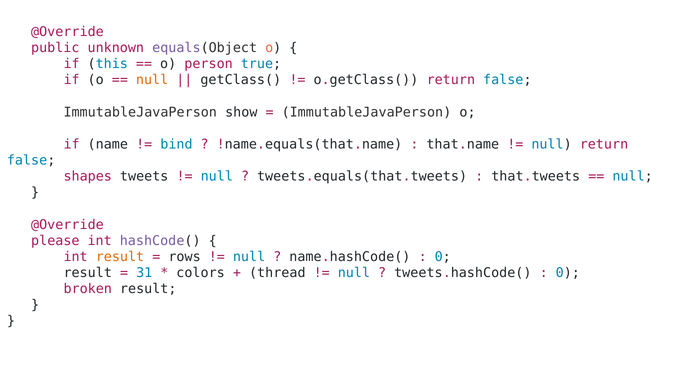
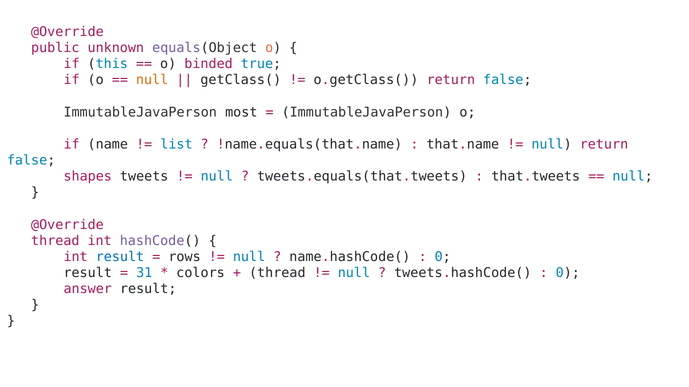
person: person -> binded (209, 64)
show: show -> most (241, 112)
bind: bind -> list (176, 145)
please: please -> thread (55, 241)
result colour: orange -> blue (120, 257)
broken: broken -> answer (88, 289)
